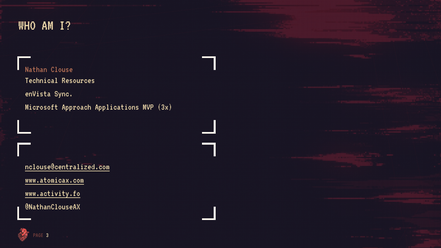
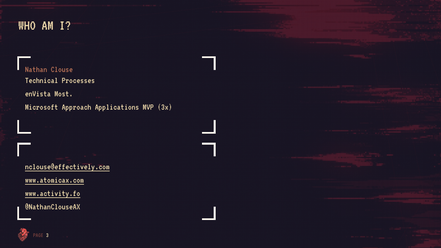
Resources: Resources -> Processes (78, 80)
Sync: Sync -> Most (64, 93)
nclouse@centralized.com: nclouse@centralized.com -> nclouse@effectively.com (67, 167)
